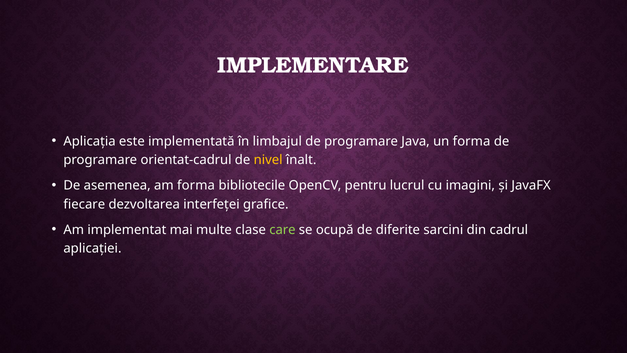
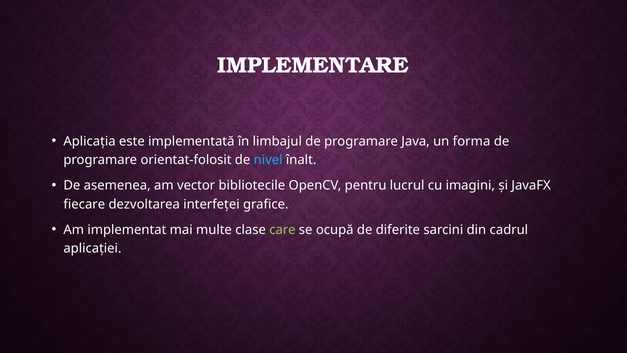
orientat-cadrul: orientat-cadrul -> orientat-folosit (186, 160)
nivel colour: yellow -> light blue (268, 160)
am forma: forma -> vector (196, 185)
